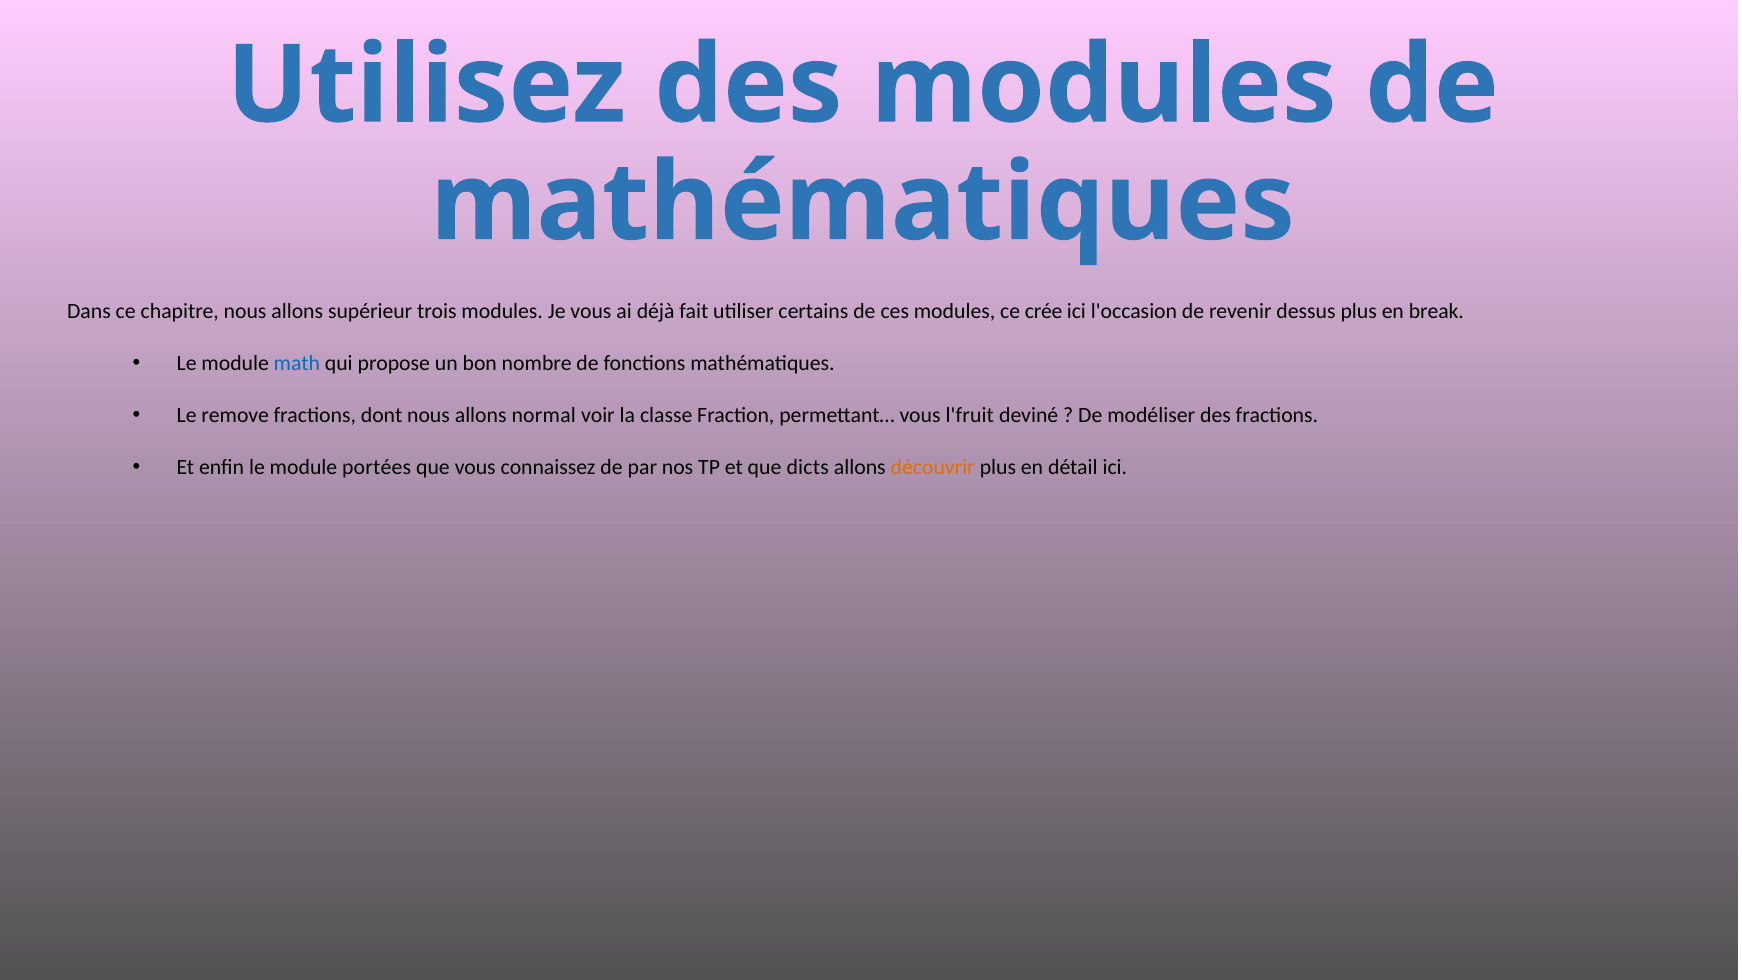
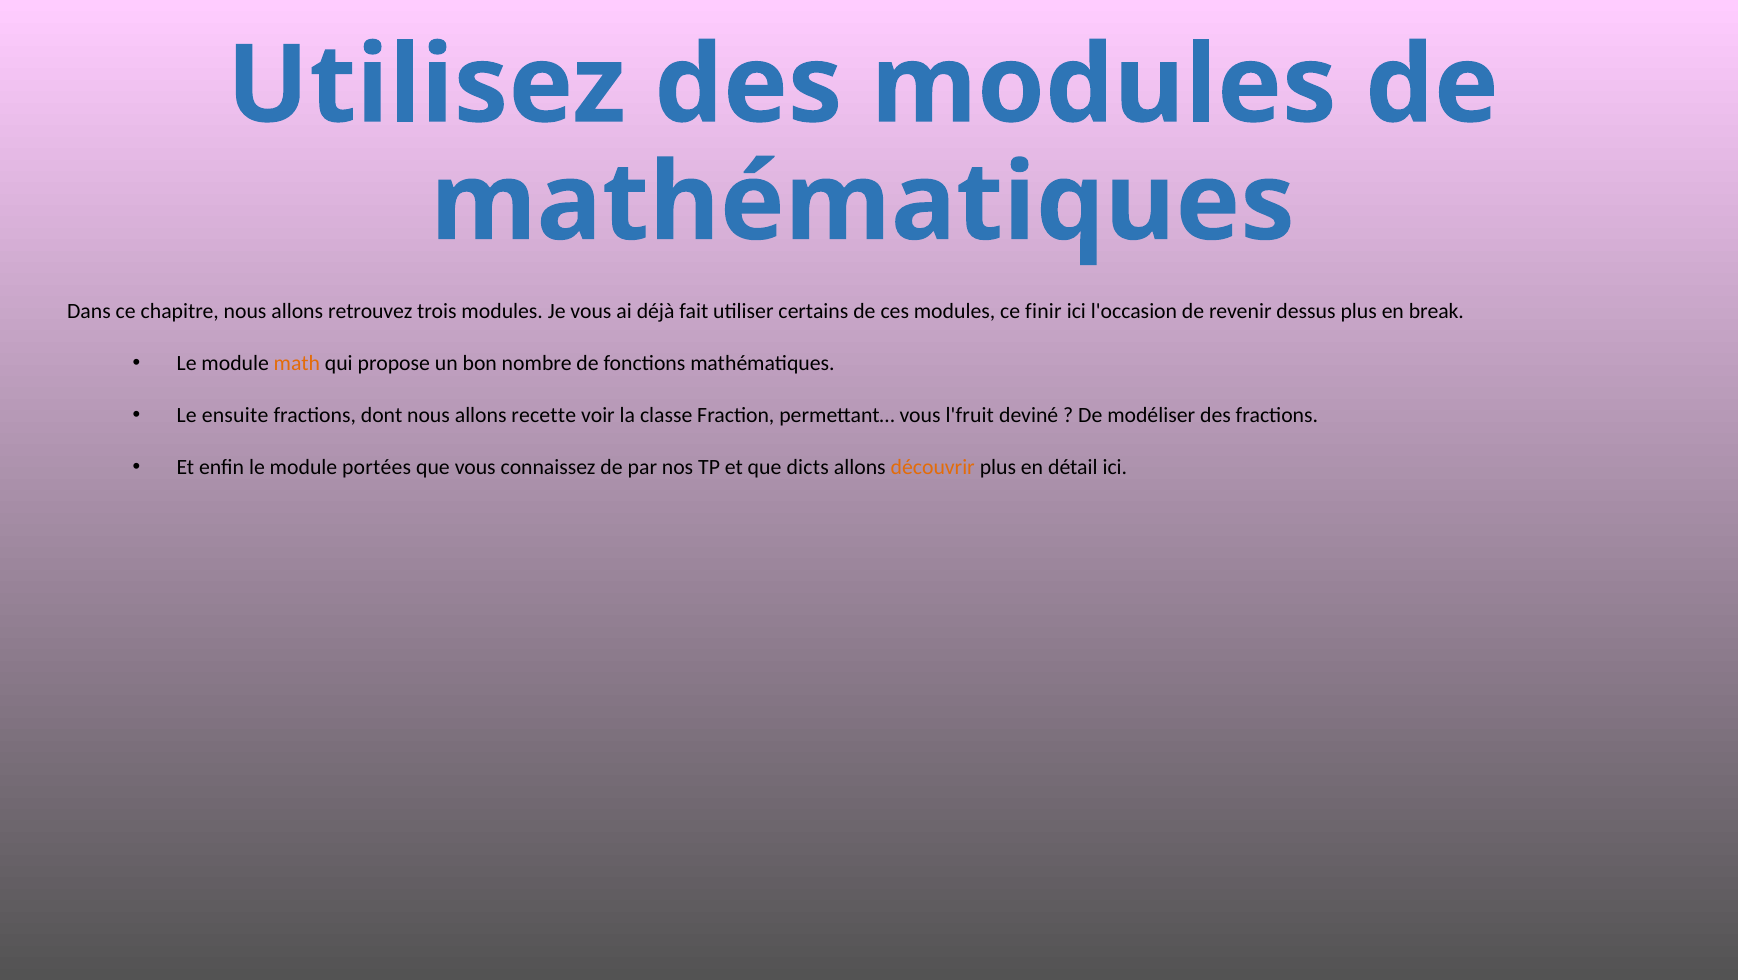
supérieur: supérieur -> retrouvez (370, 311)
crée: crée -> finir (1043, 311)
math colour: blue -> orange (297, 363)
remove: remove -> ensuite (235, 415)
normal: normal -> recette (544, 415)
